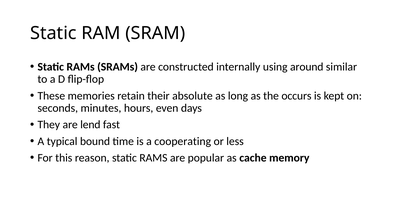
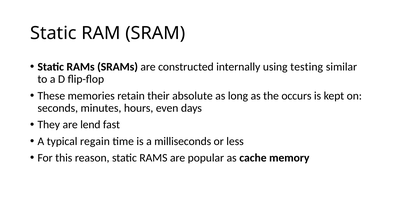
around: around -> testing (307, 67)
bound: bound -> regain (95, 141)
cooperating: cooperating -> milliseconds (183, 141)
